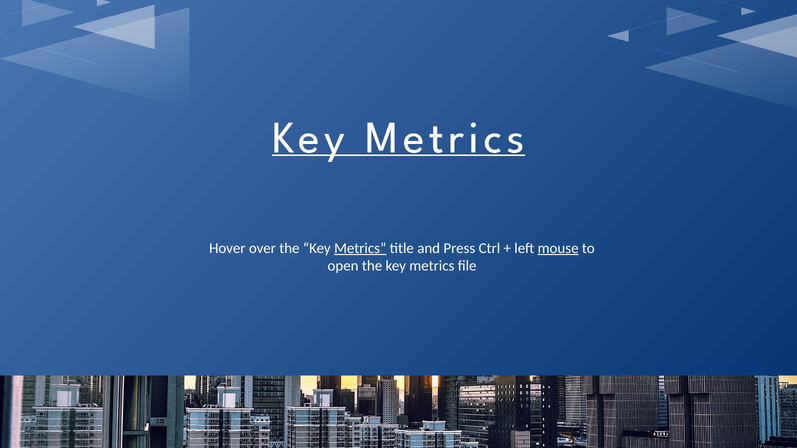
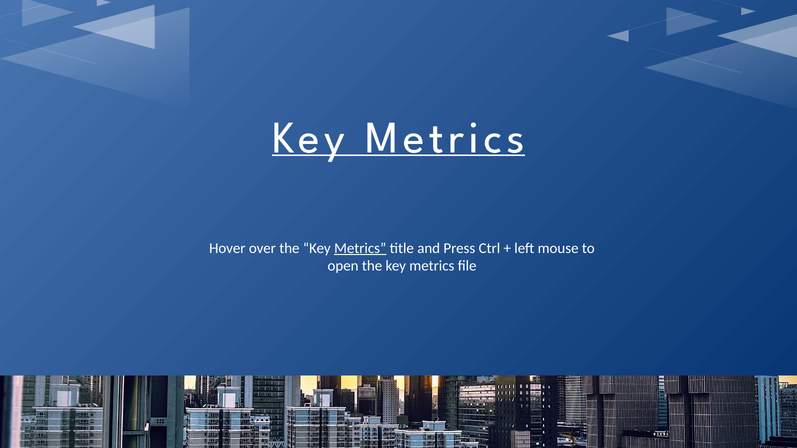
mouse underline: present -> none (558, 248)
